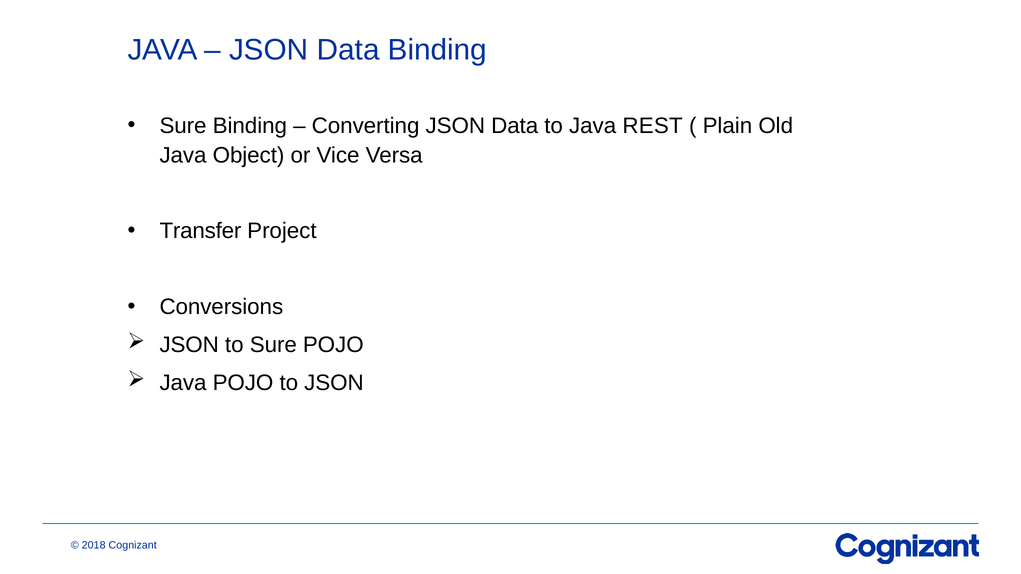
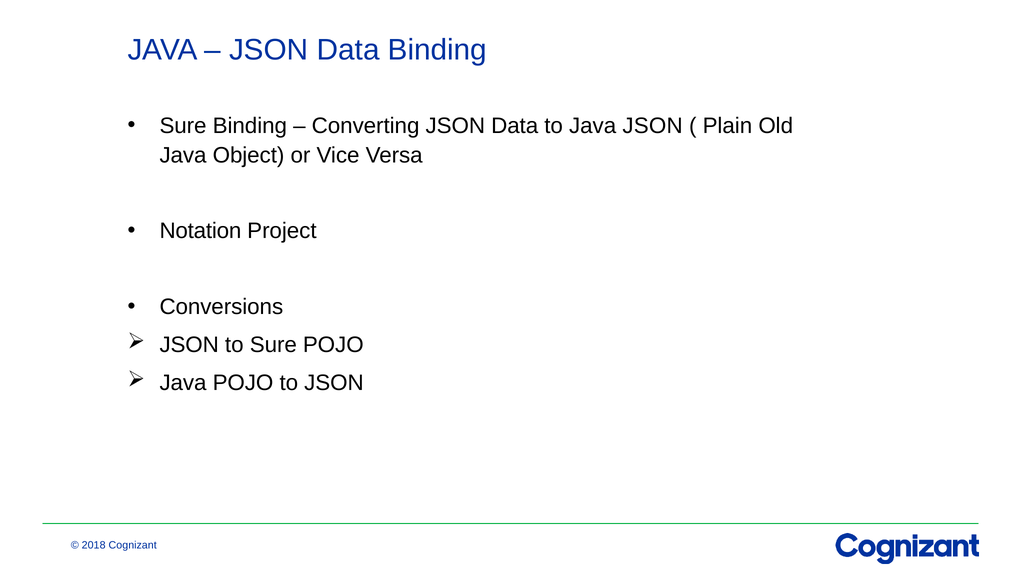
Java REST: REST -> JSON (653, 126)
Transfer: Transfer -> Notation (200, 231)
